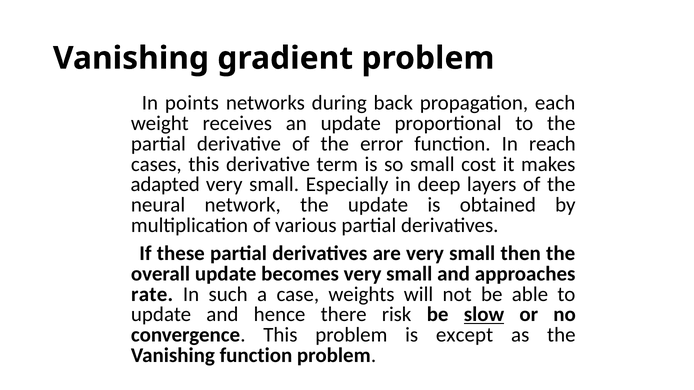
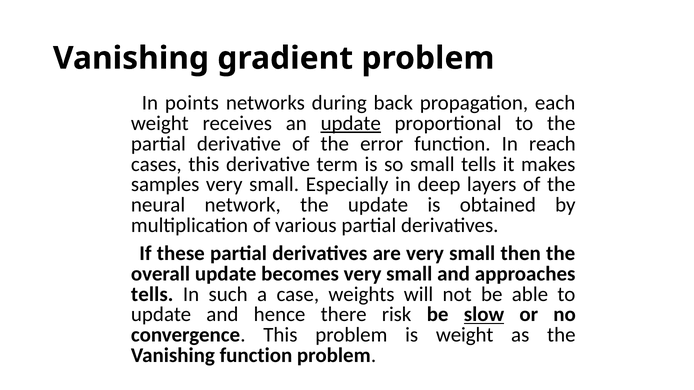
update underline: none -> present (351, 123)
small cost: cost -> tells (479, 164)
adapted: adapted -> samples (165, 185)
rate: rate -> tells (152, 294)
is except: except -> weight (465, 335)
